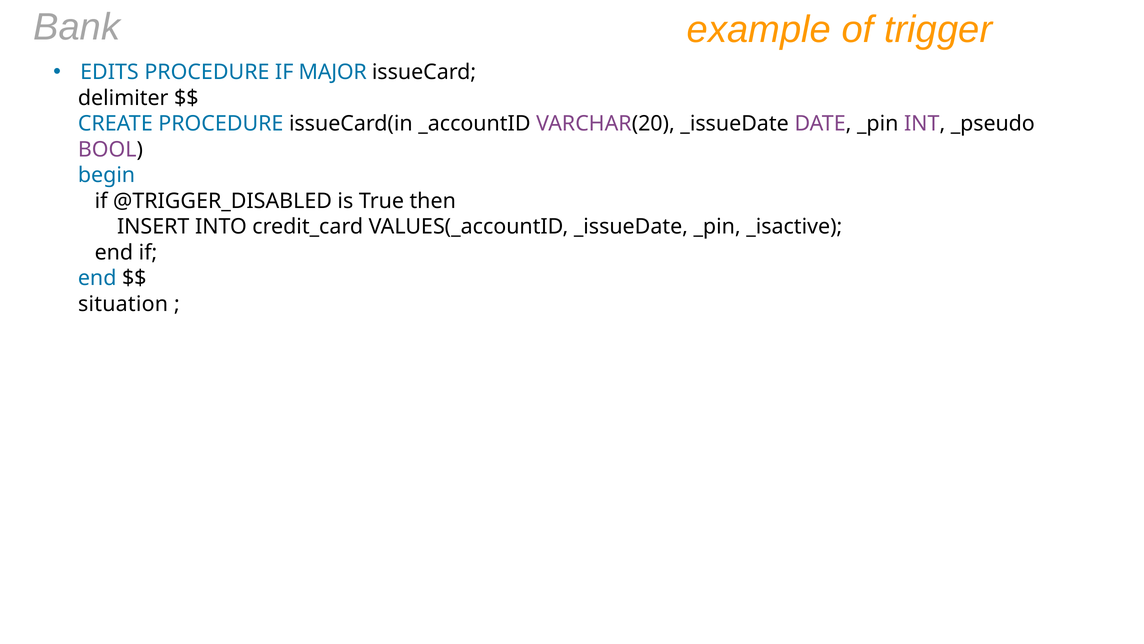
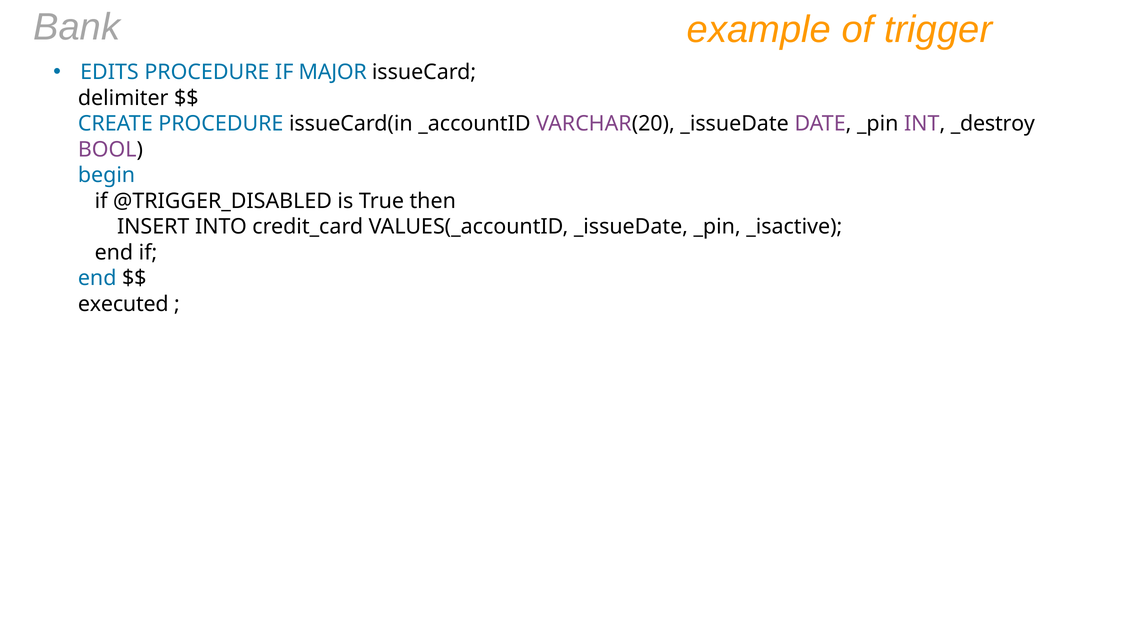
_pseudo: _pseudo -> _destroy (993, 124)
situation: situation -> executed (123, 304)
